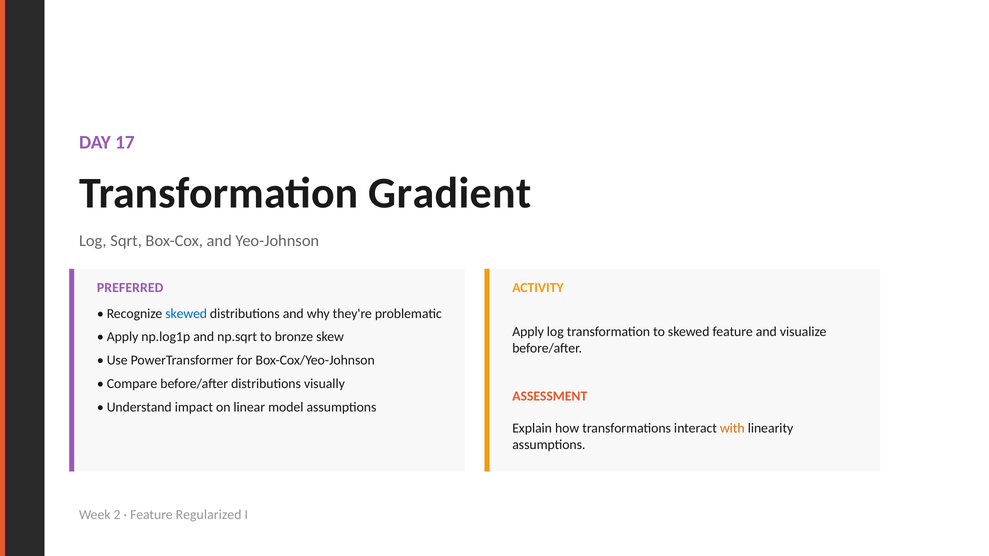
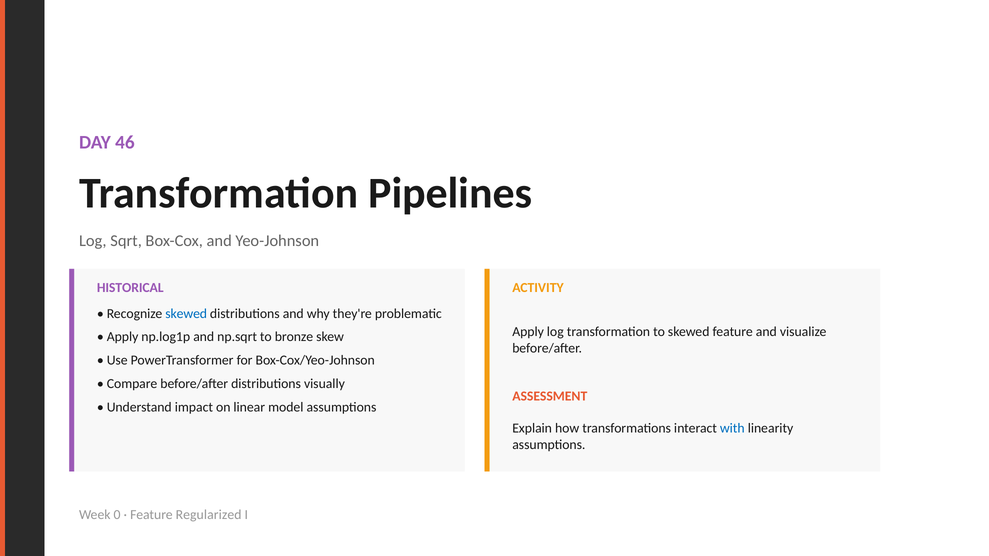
17: 17 -> 46 (125, 142)
Gradient: Gradient -> Pipelines (450, 193)
PREFERRED: PREFERRED -> HISTORICAL (130, 288)
with colour: orange -> blue (732, 428)
2: 2 -> 0 (117, 515)
